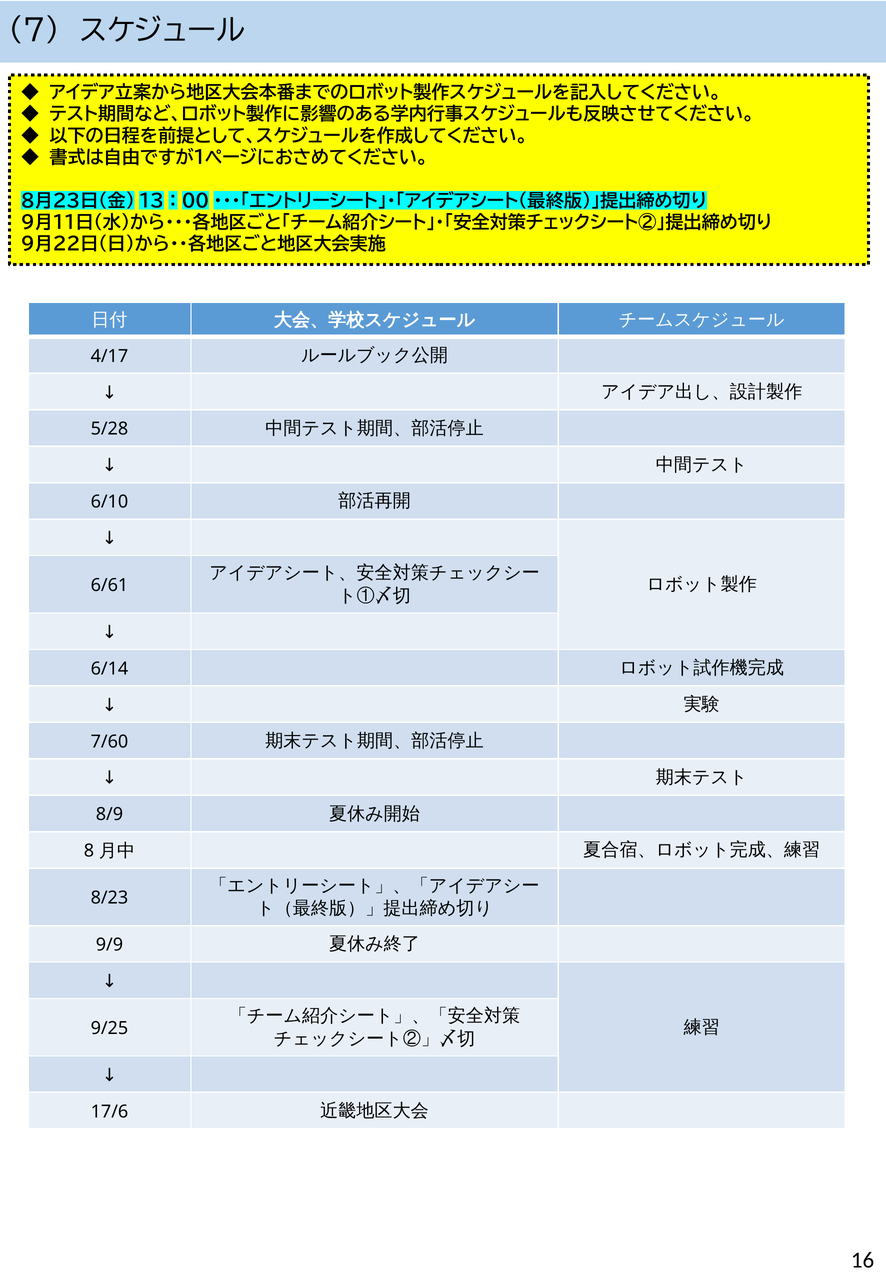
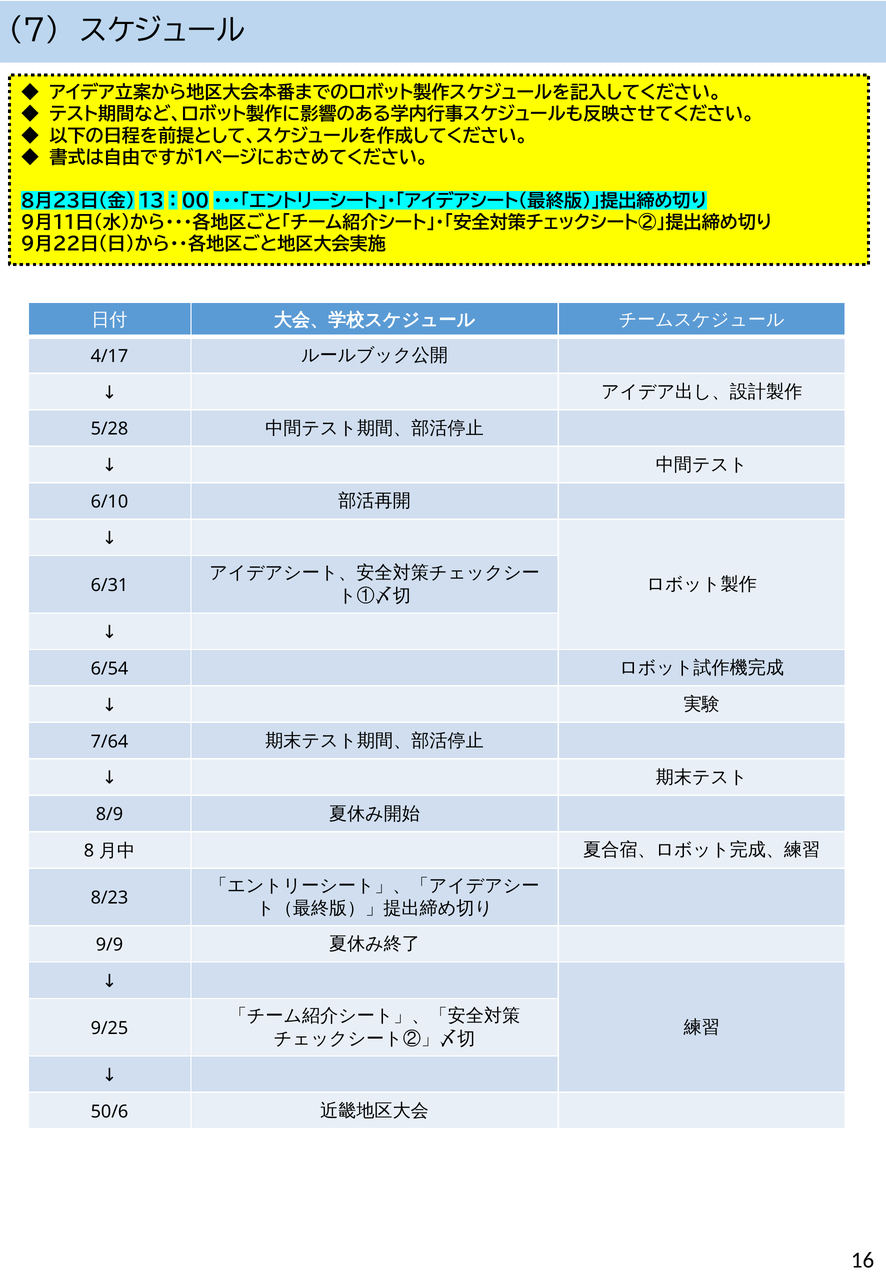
6/61: 6/61 -> 6/31 (109, 586)
6/14: 6/14 -> 6/54 (109, 669)
7/60: 7/60 -> 7/64 (109, 742)
17/6: 17/6 -> 50/6 (109, 1112)
